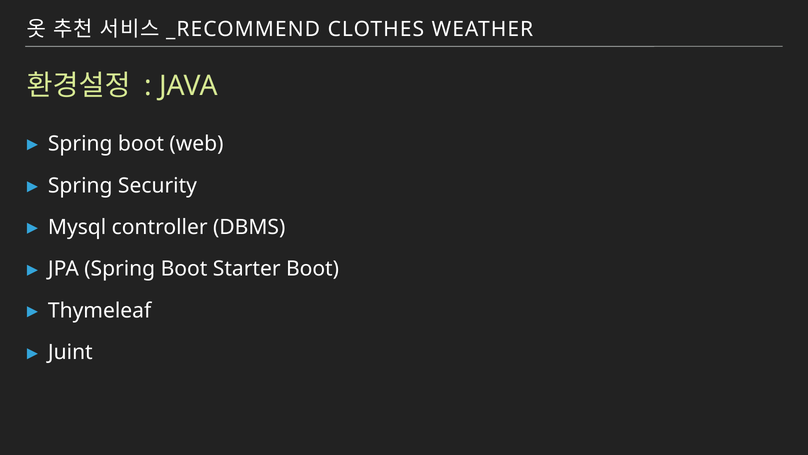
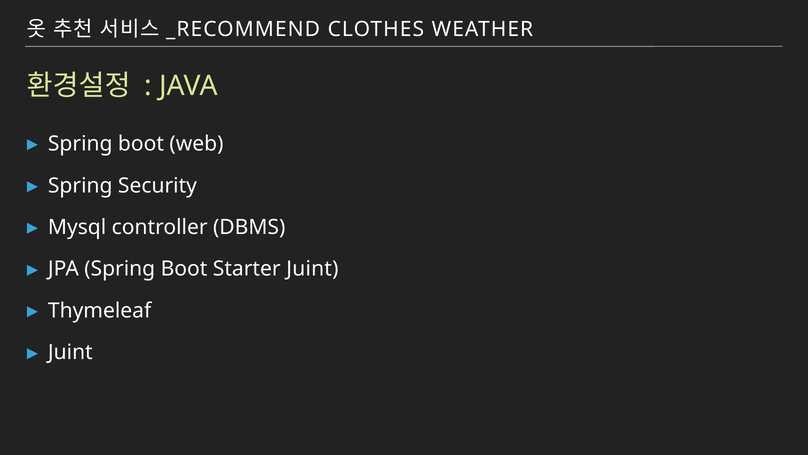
Starter Boot: Boot -> Juint (312, 269)
